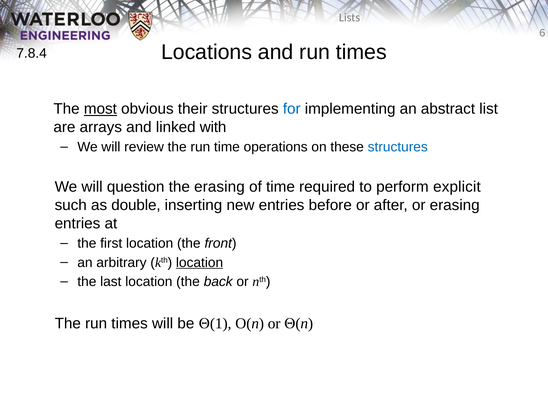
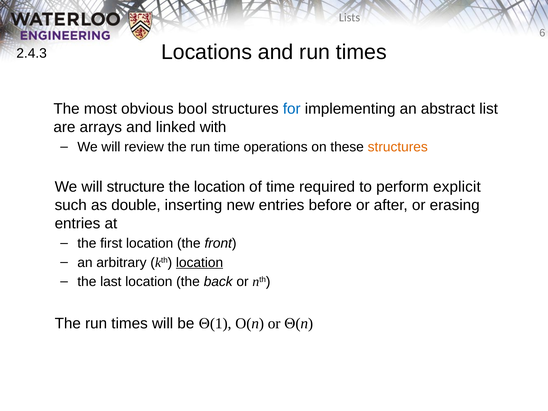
7.8.4: 7.8.4 -> 2.4.3 (32, 53)
most underline: present -> none (100, 109)
their: their -> bool (193, 109)
structures colour: blue -> orange (398, 147)
question: question -> structure (136, 187)
the erasing: erasing -> location (220, 187)
